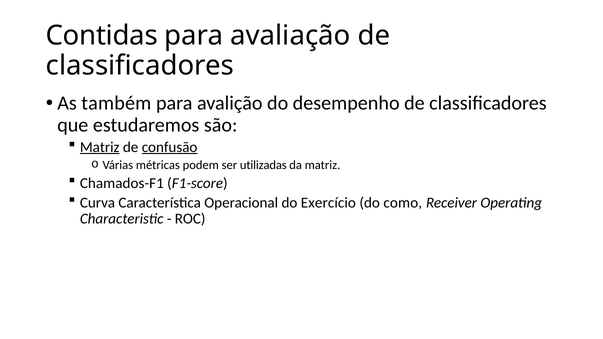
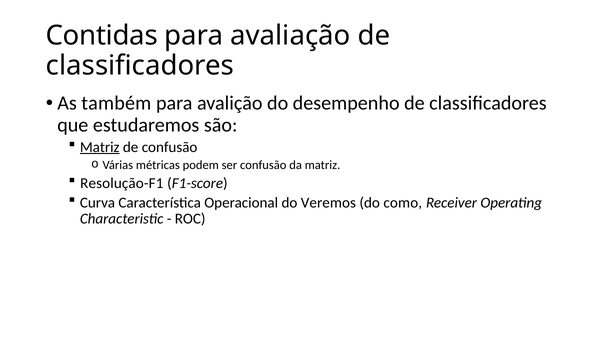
confusão underline: present -> none (170, 147)
ser utilizadas: utilizadas -> confusão (263, 165)
Chamados-F1: Chamados-F1 -> Resolução-F1 (122, 183)
Exercício: Exercício -> Veremos (328, 203)
